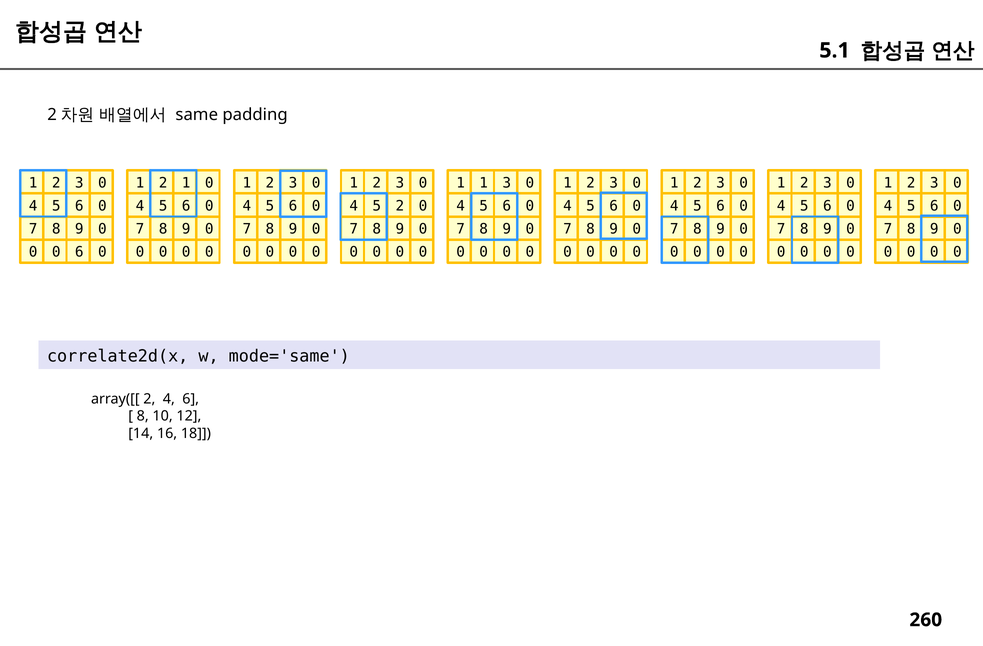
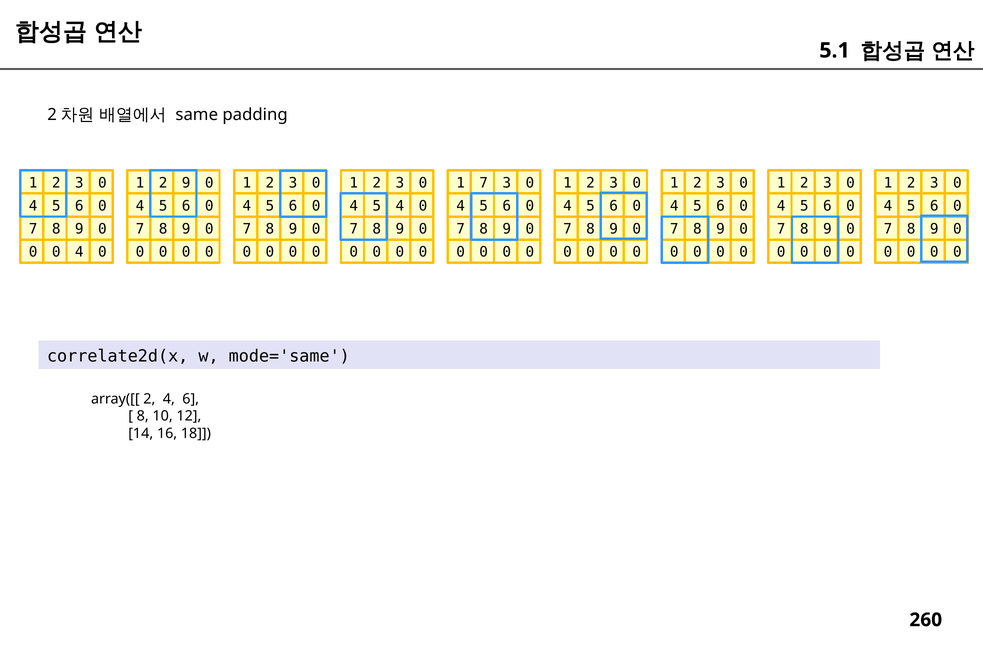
2 1: 1 -> 9 (186, 183)
1 1: 1 -> 7 (484, 183)
5 2: 2 -> 4 (400, 206)
0 6: 6 -> 4 (79, 252)
